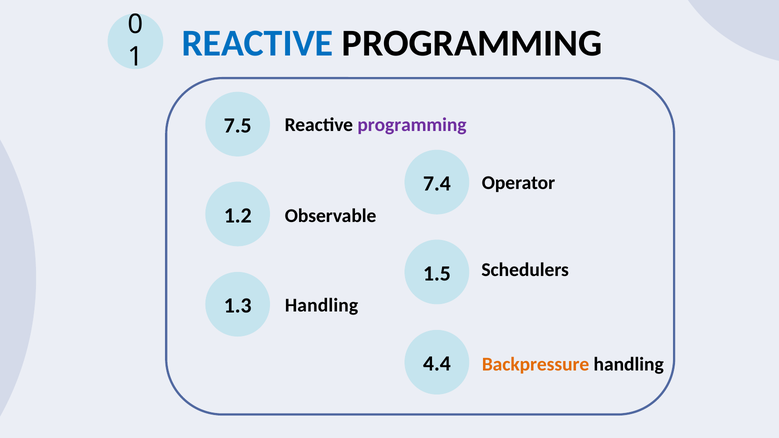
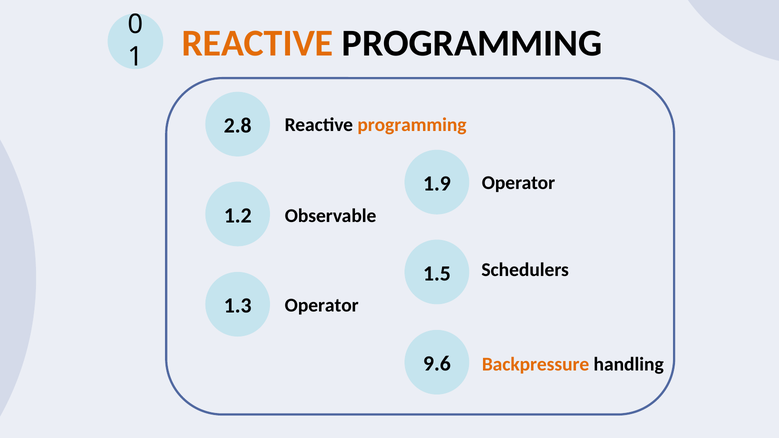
REACTIVE colour: blue -> orange (257, 43)
7.5: 7.5 -> 2.8 (238, 126)
programming colour: purple -> orange (412, 125)
7.4: 7.4 -> 1.9 (437, 184)
Handling: Handling -> Operator (322, 306)
4.4: 4.4 -> 9.6 (437, 364)
